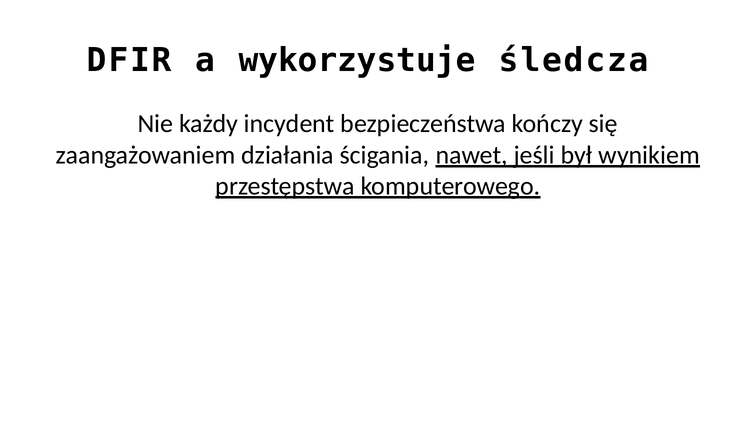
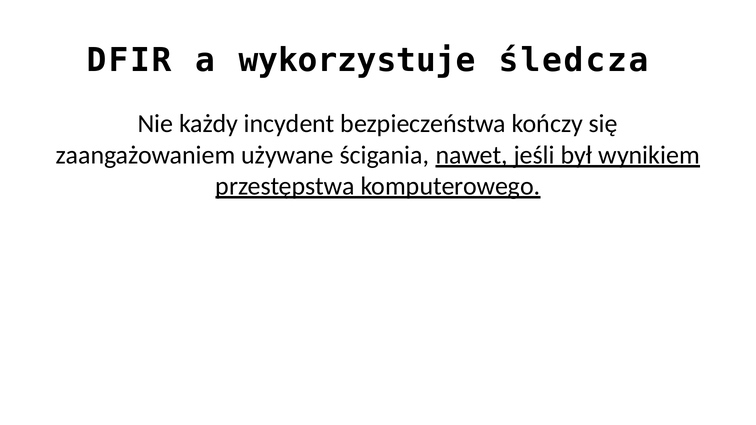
działania: działania -> używane (288, 155)
